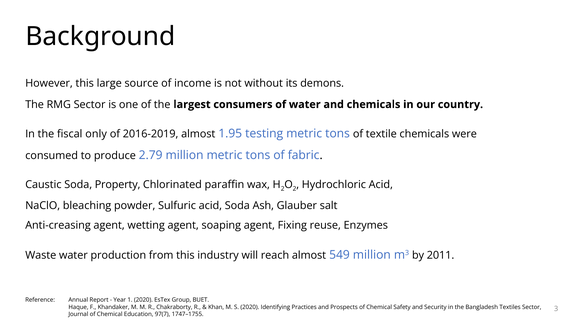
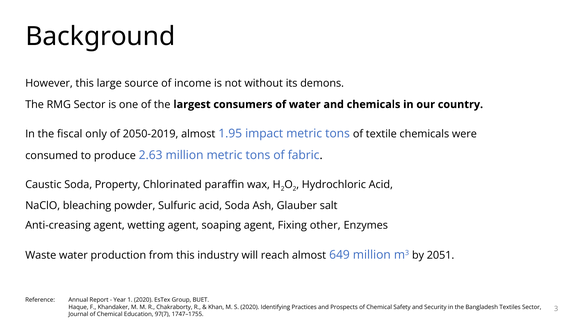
2016-2019: 2016-2019 -> 2050-2019 (151, 134)
testing: testing -> impact (264, 134)
2.79: 2.79 -> 2.63 (151, 155)
reuse: reuse -> other (325, 225)
549: 549 -> 649 (339, 255)
2011: 2011 -> 2051 (441, 255)
